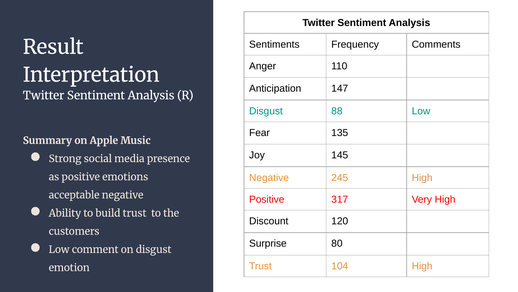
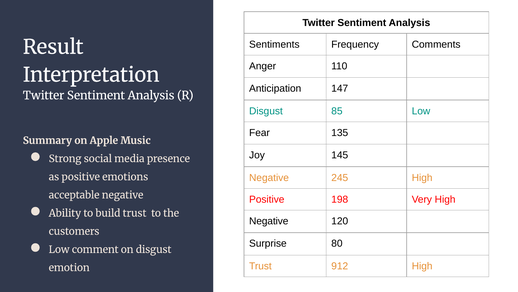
88: 88 -> 85 (337, 111)
317: 317 -> 198 (340, 199)
Discount: Discount -> Negative (269, 221)
104: 104 -> 912 (340, 266)
